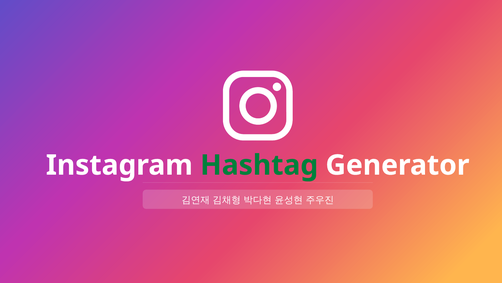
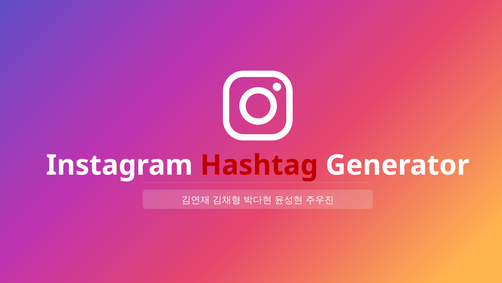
Hashtag colour: green -> red (259, 165)
